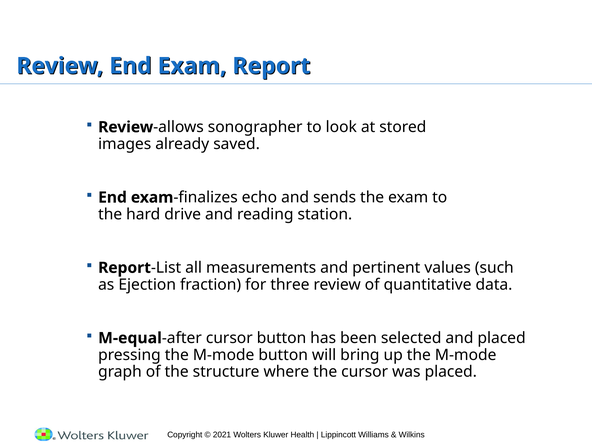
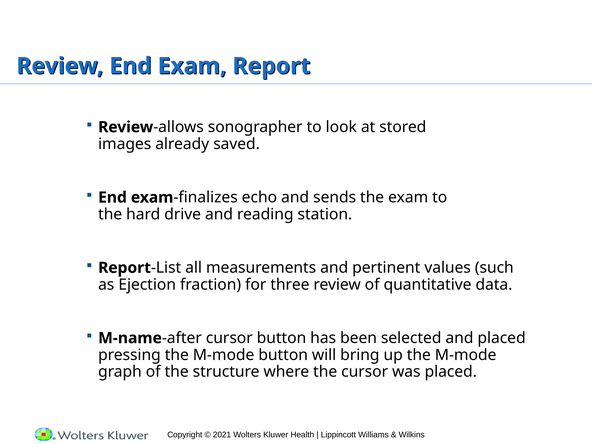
M-equal: M-equal -> M-name (130, 338)
